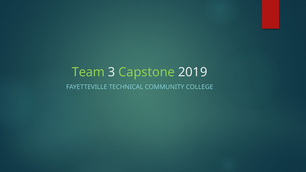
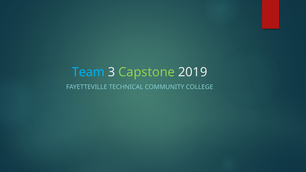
Team colour: light green -> light blue (88, 72)
